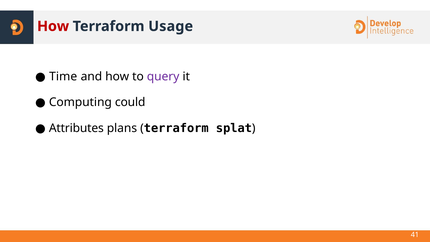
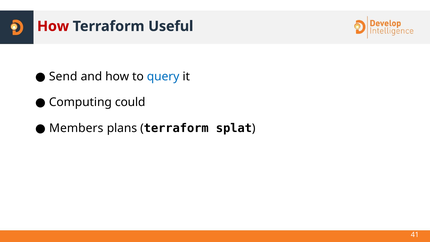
Usage: Usage -> Useful (171, 26)
Time: Time -> Send (63, 76)
query colour: purple -> blue (163, 76)
Attributes: Attributes -> Members (76, 128)
